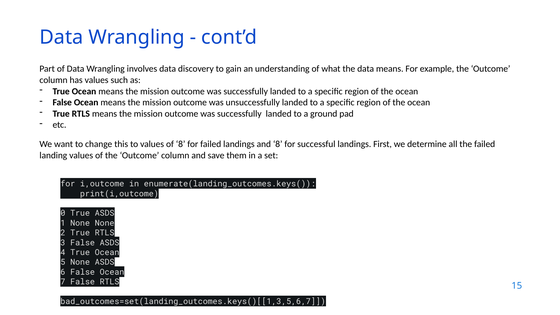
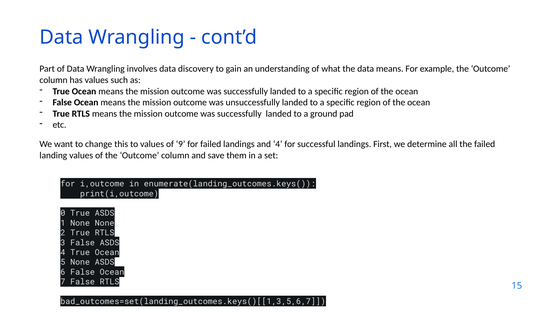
of 8: 8 -> 9 (181, 144)
and 8: 8 -> 4 (278, 144)
